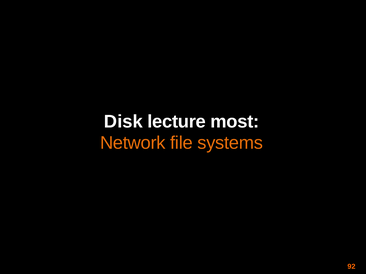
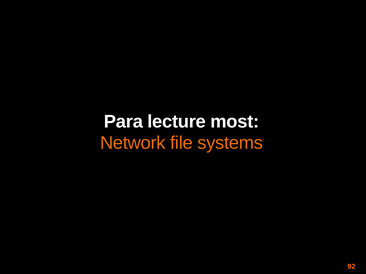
Disk: Disk -> Para (124, 122)
